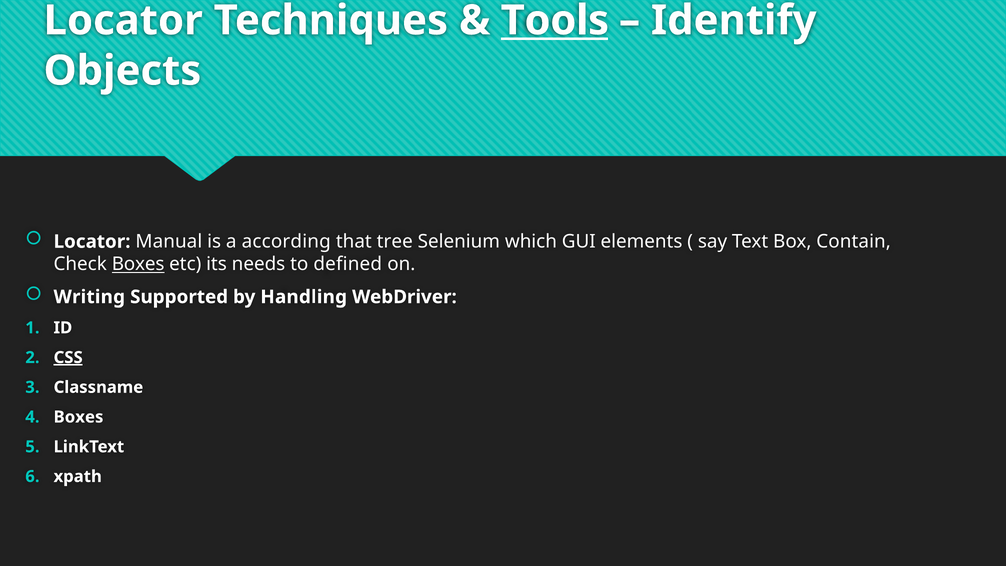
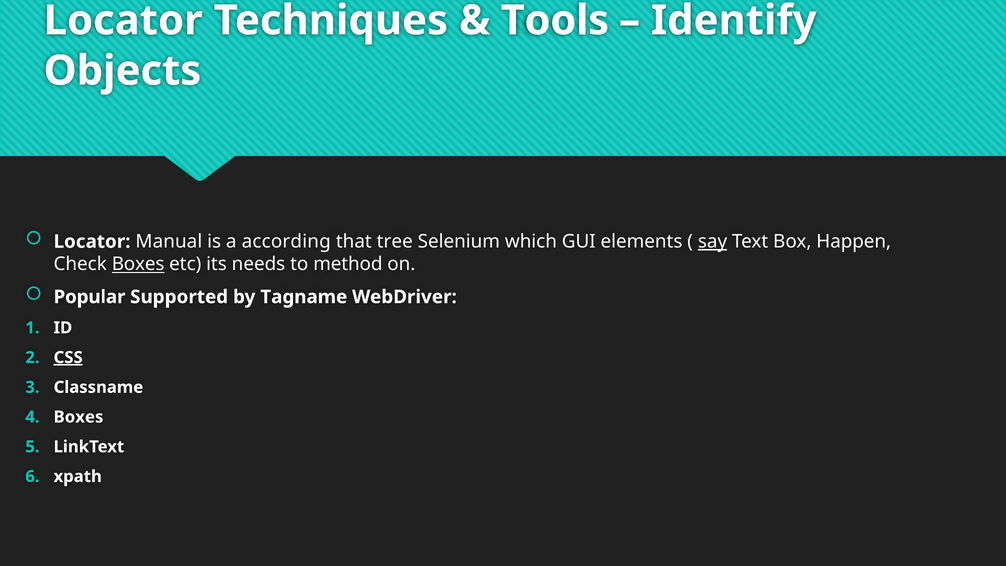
Tools underline: present -> none (555, 21)
say underline: none -> present (713, 242)
Contain: Contain -> Happen (854, 242)
defined: defined -> method (348, 264)
Writing: Writing -> Popular (89, 297)
Handling: Handling -> Tagname (304, 297)
